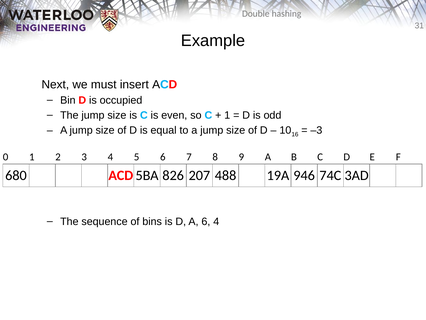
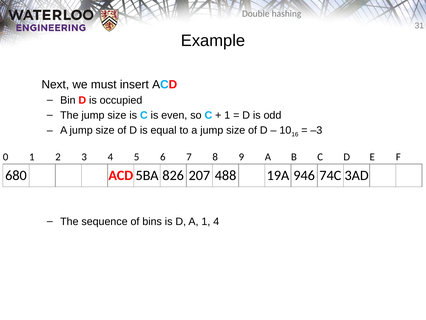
A 6: 6 -> 1 (206, 221)
